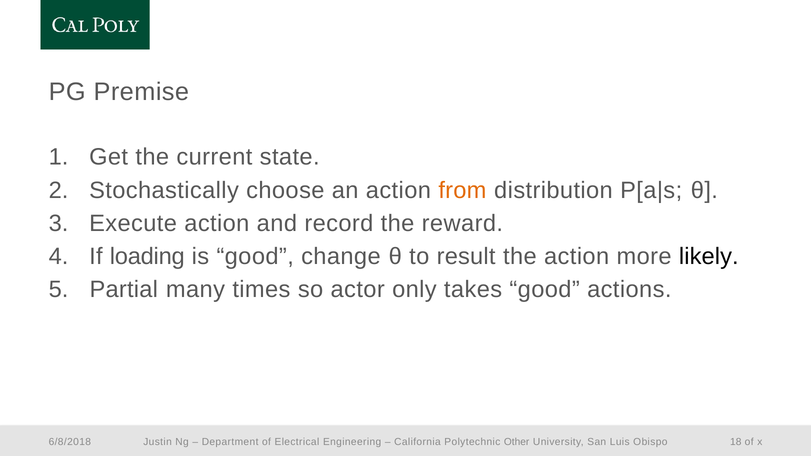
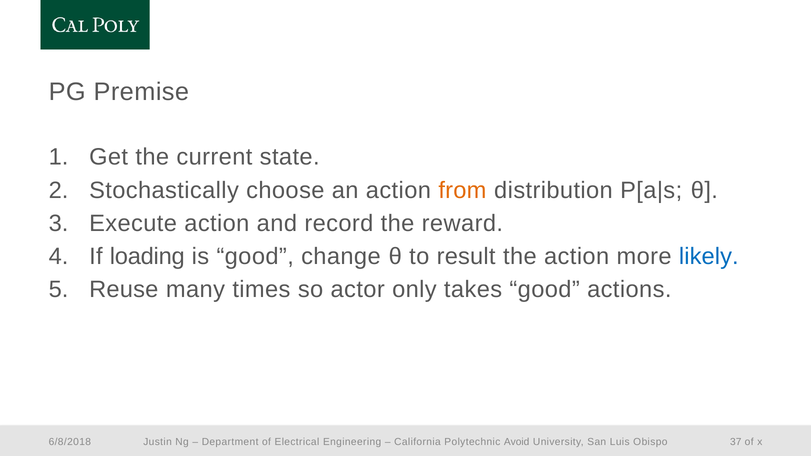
likely colour: black -> blue (709, 257)
Partial: Partial -> Reuse (124, 290)
Other: Other -> Avoid (517, 442)
18: 18 -> 37 (736, 442)
